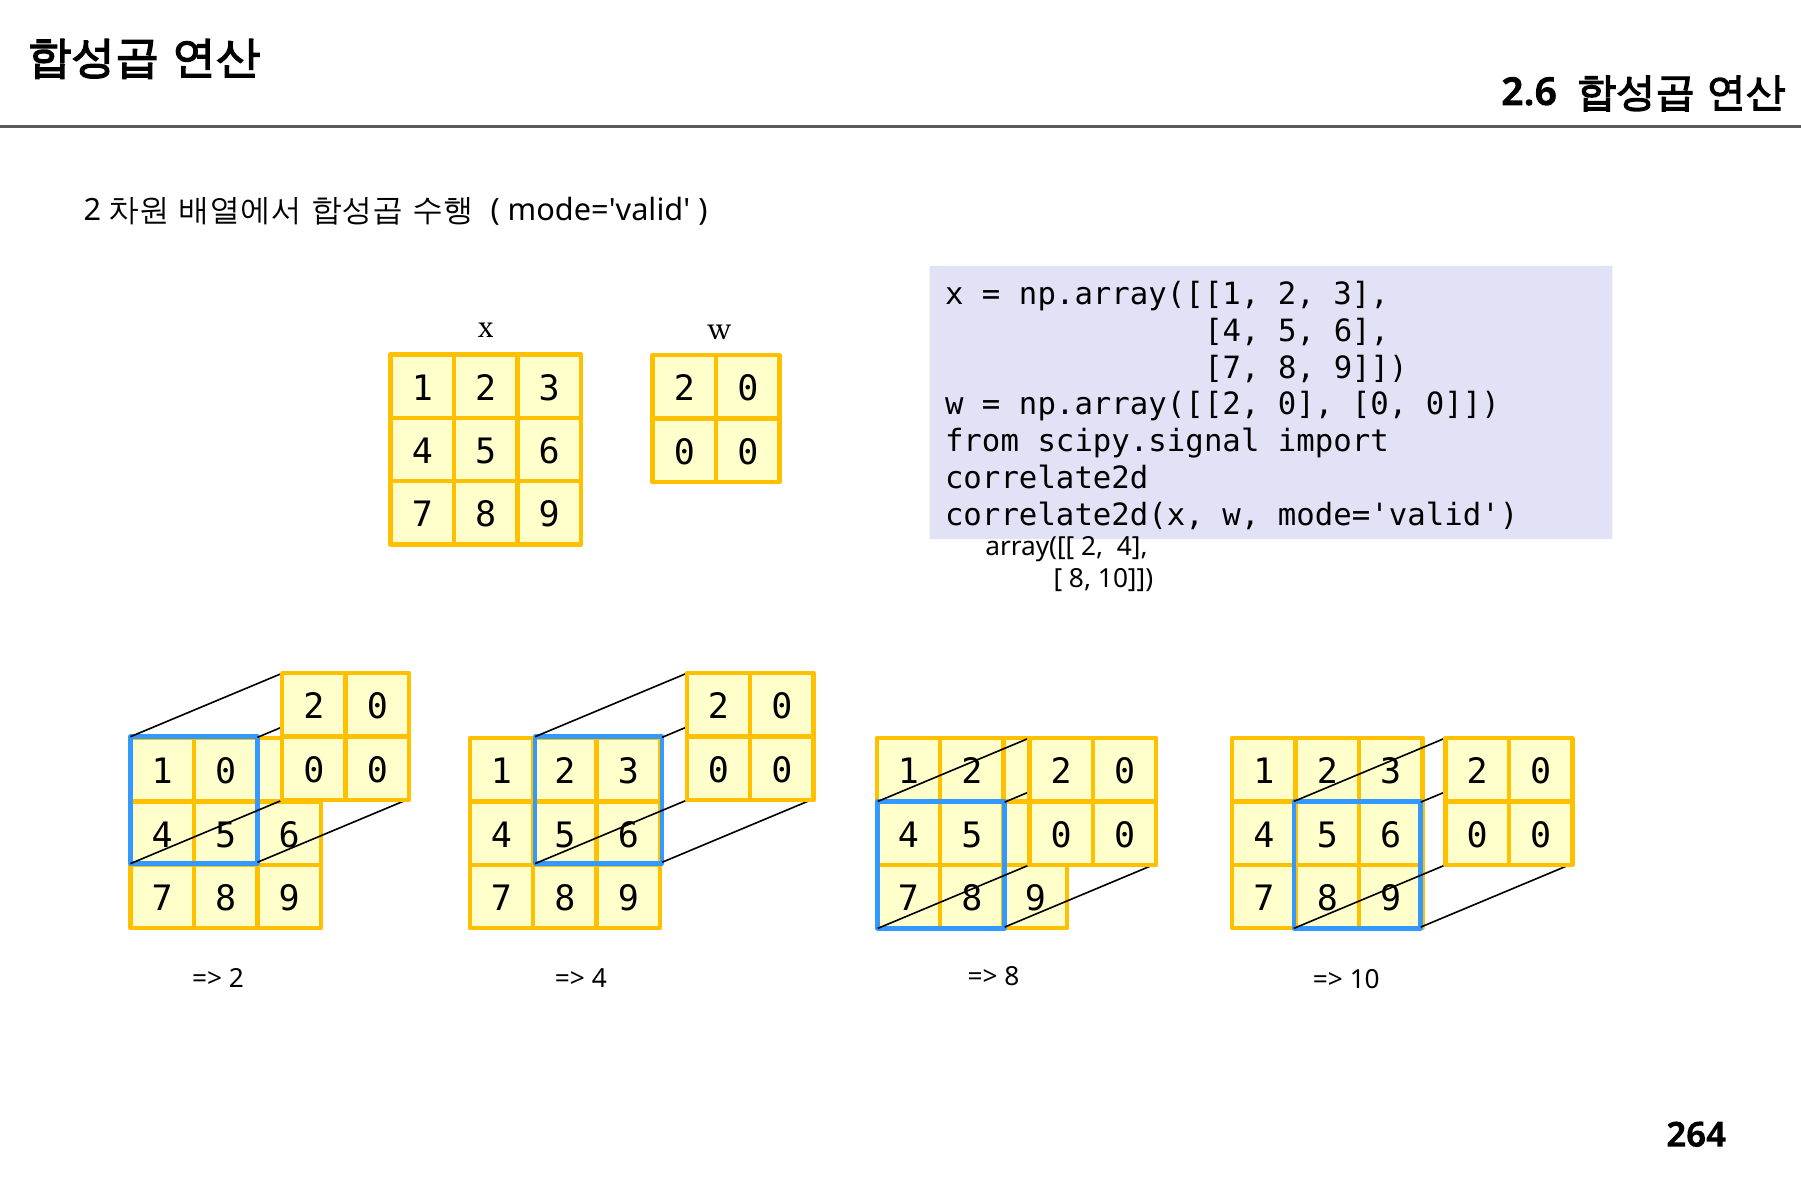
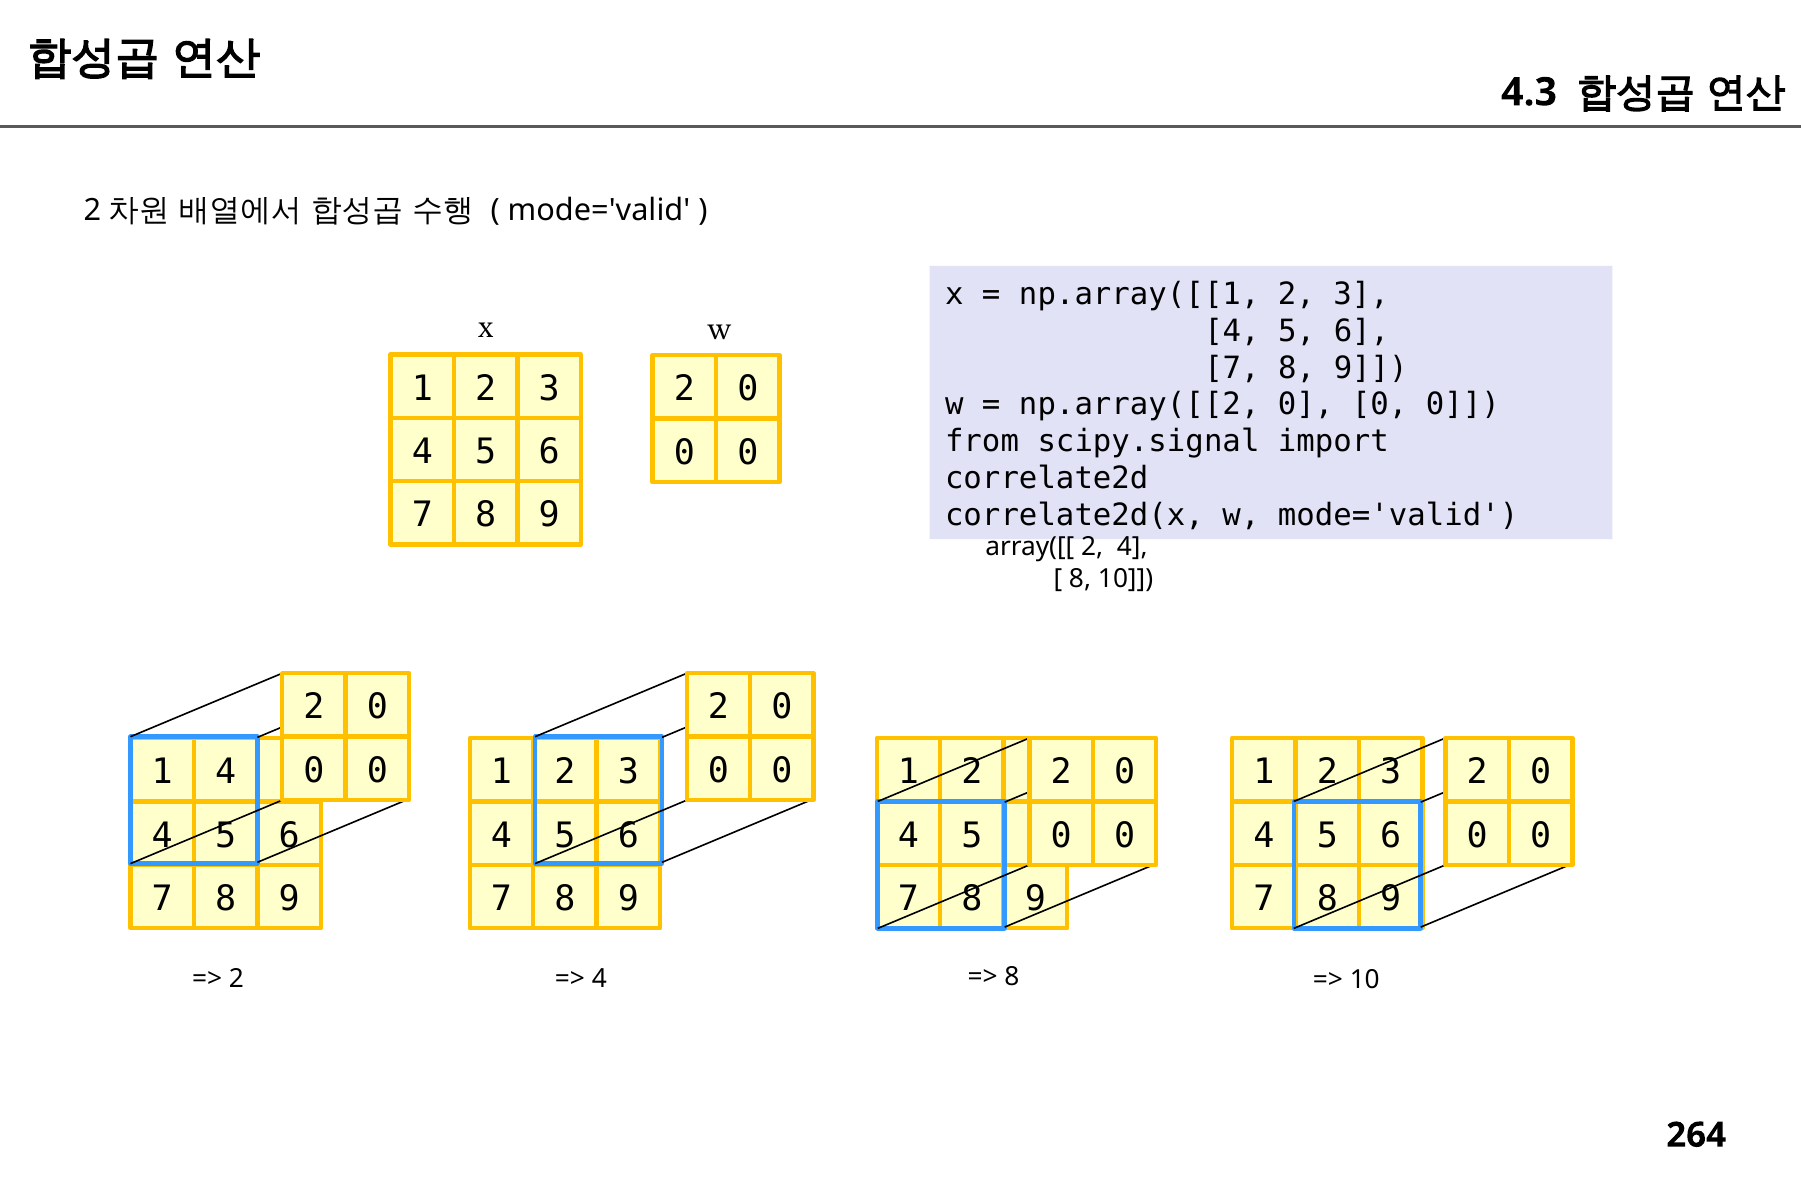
2.6: 2.6 -> 4.3 (1529, 92)
1 0: 0 -> 4 (226, 772)
